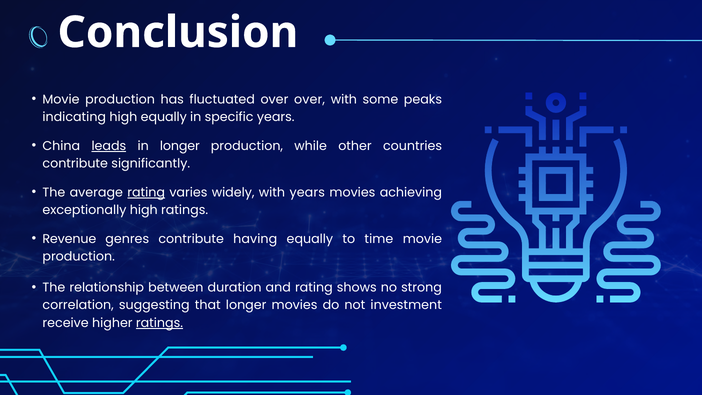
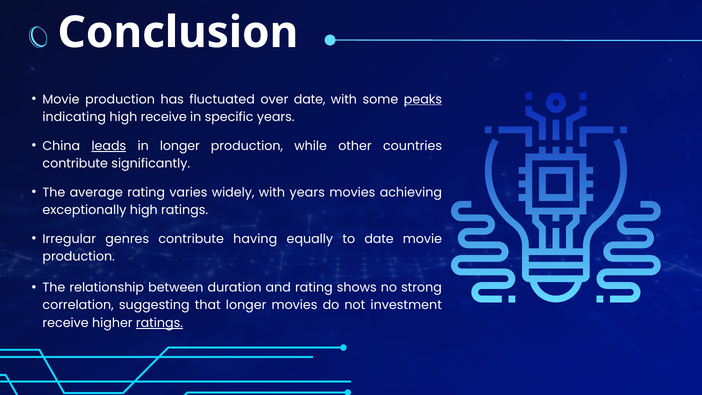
over over: over -> date (310, 99)
peaks underline: none -> present (423, 99)
high equally: equally -> receive (164, 117)
rating underline: present -> none (146, 192)
Revenue: Revenue -> Irregular (69, 239)
to time: time -> date (379, 239)
